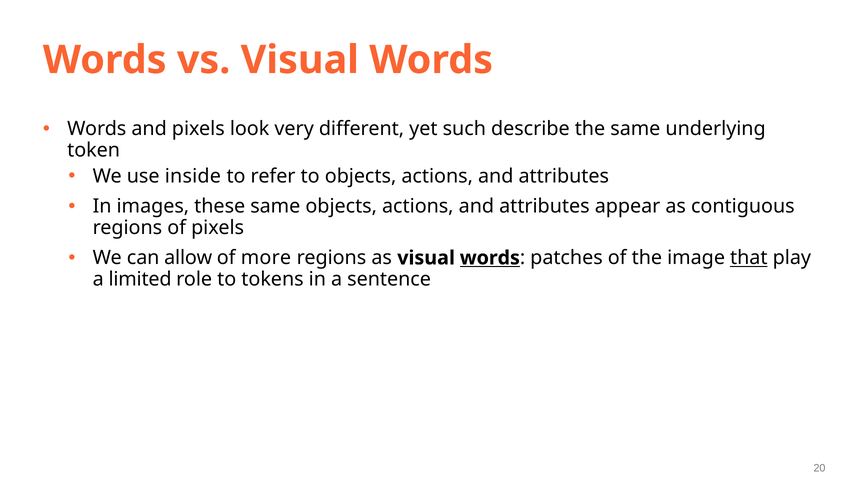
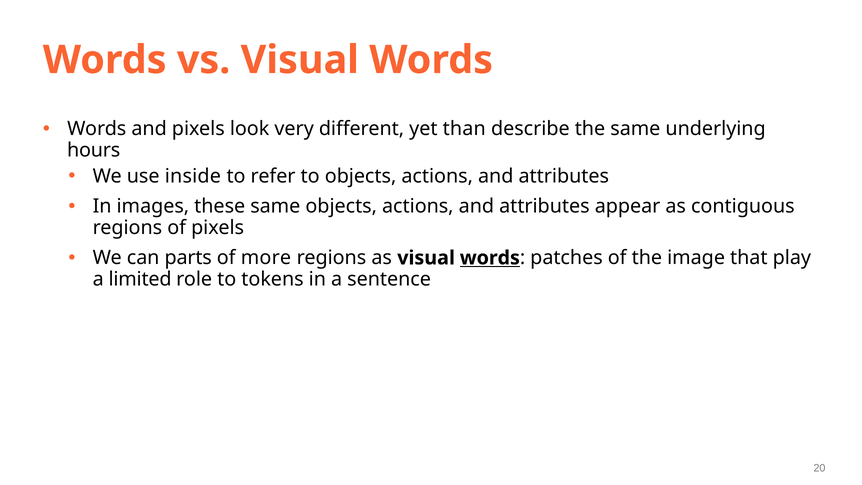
such: such -> than (464, 129)
token: token -> hours (94, 150)
allow: allow -> parts (188, 258)
that underline: present -> none (749, 258)
